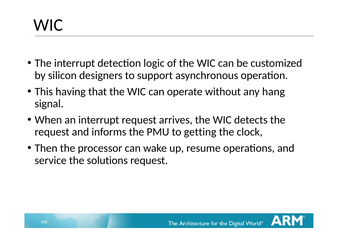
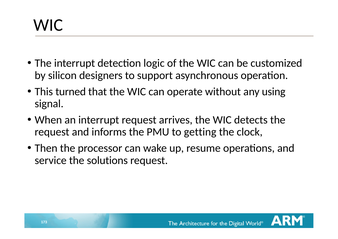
having: having -> turned (71, 91)
hang: hang -> using (274, 91)
